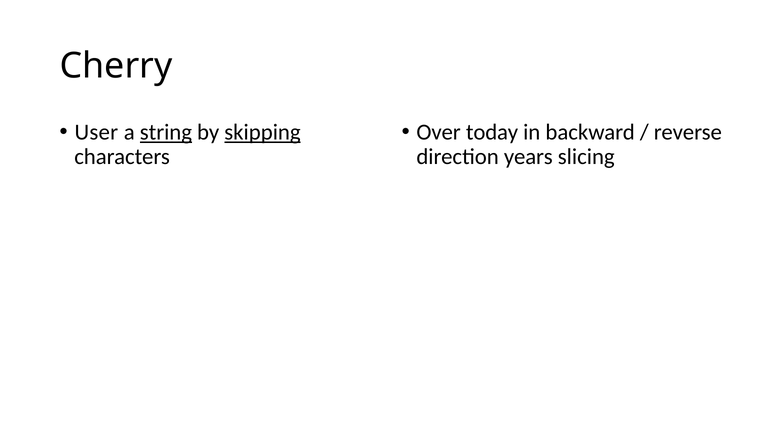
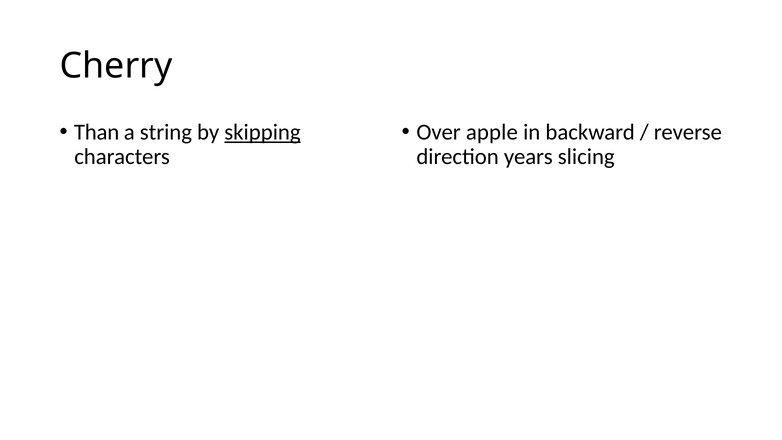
User: User -> Than (97, 132)
string underline: present -> none (166, 132)
today: today -> apple (492, 132)
